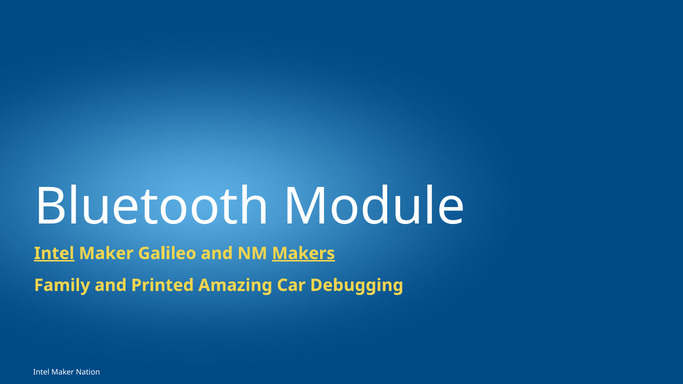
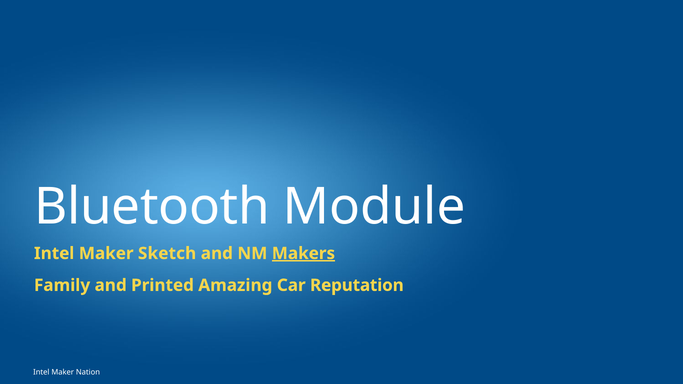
Intel underline: present -> none (54, 254)
Galileo: Galileo -> Sketch (167, 254)
Debugging: Debugging -> Reputation (357, 285)
